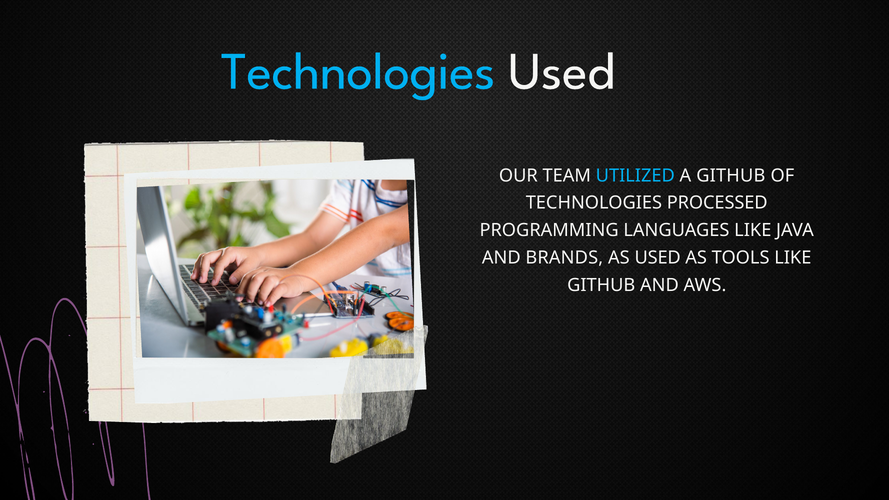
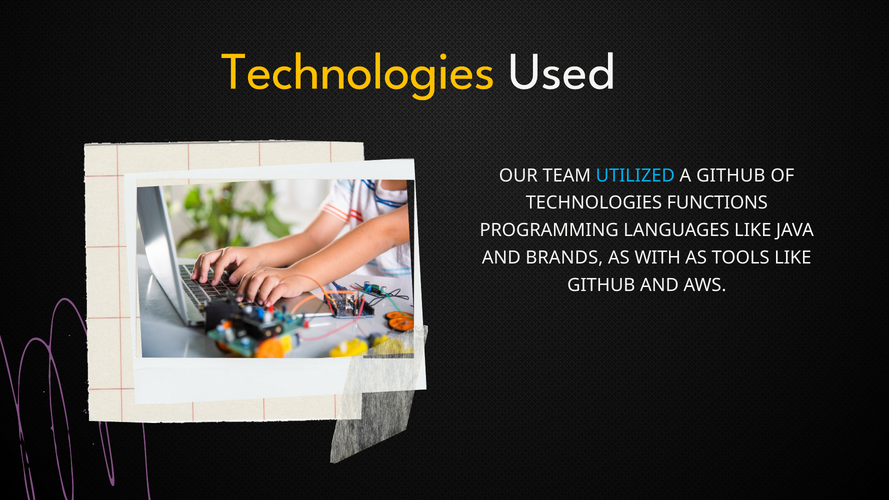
Technologies colour: light blue -> yellow (358, 71)
PROCESSED: PROCESSED -> FUNCTIONS (717, 203)
AS USED: USED -> WITH (658, 258)
